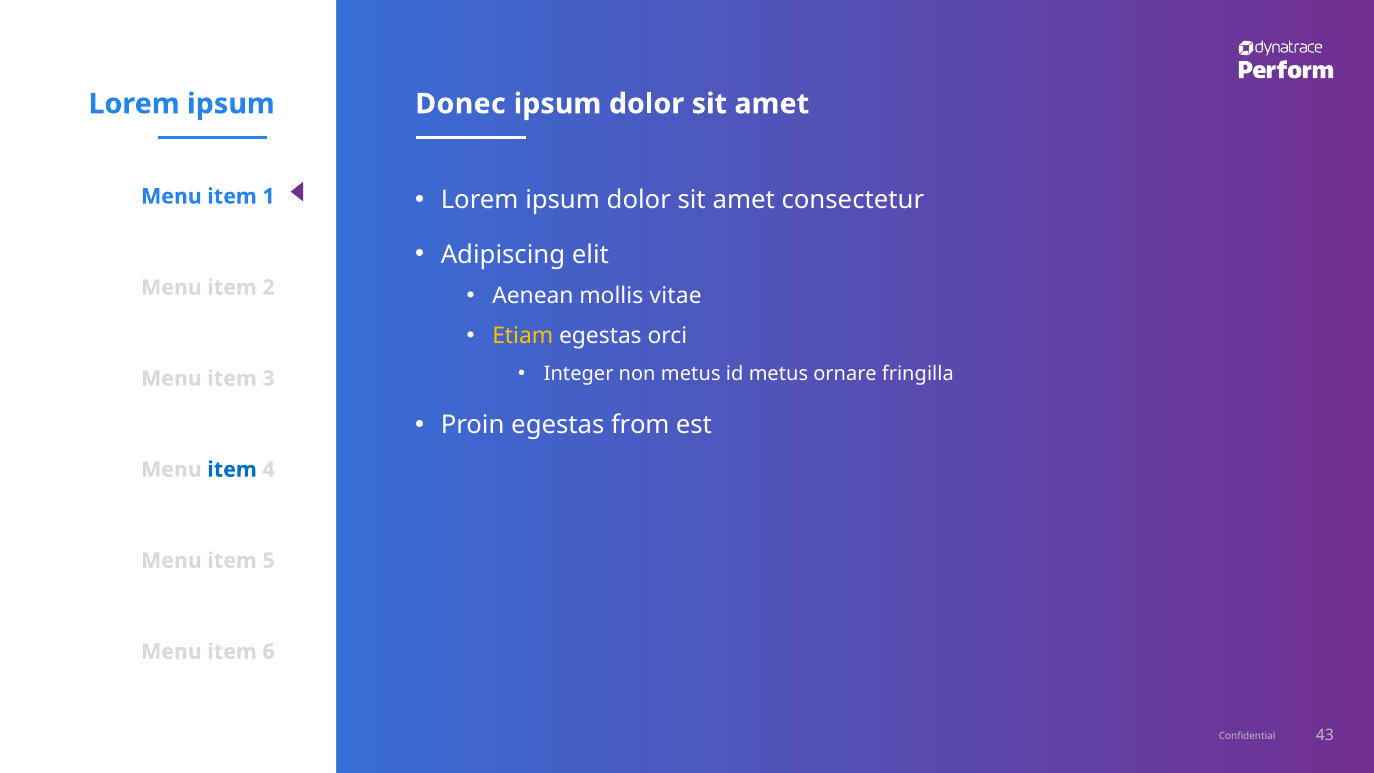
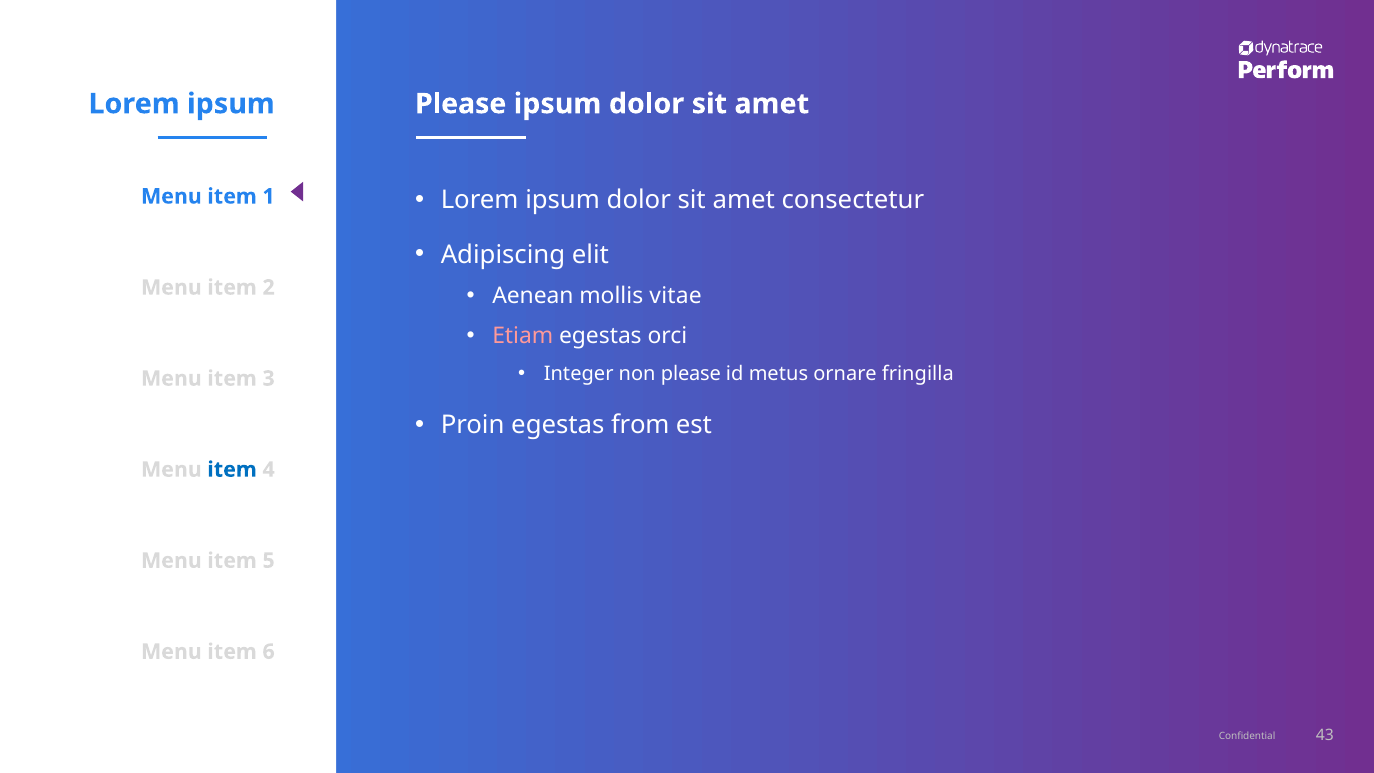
Donec: Donec -> Please (461, 104)
Etiam colour: yellow -> pink (523, 336)
non metus: metus -> please (691, 374)
